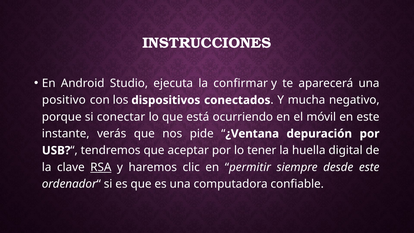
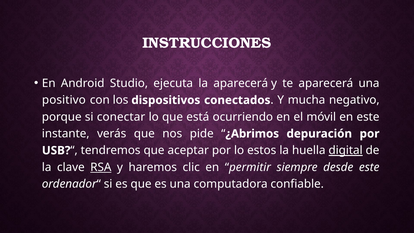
la confirmar: confirmar -> aparecerá (241, 83)
¿Ventana: ¿Ventana -> ¿Abrimos (252, 134)
tener: tener -> estos (262, 150)
digital underline: none -> present (346, 150)
